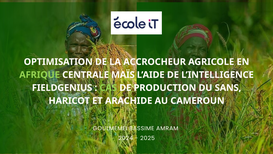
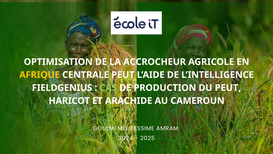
AFRIQUE colour: light green -> yellow (40, 75)
CENTRALE MAÏS: MAÏS -> PEUT (123, 75)
DU SANS: SANS -> PEUT (228, 88)
